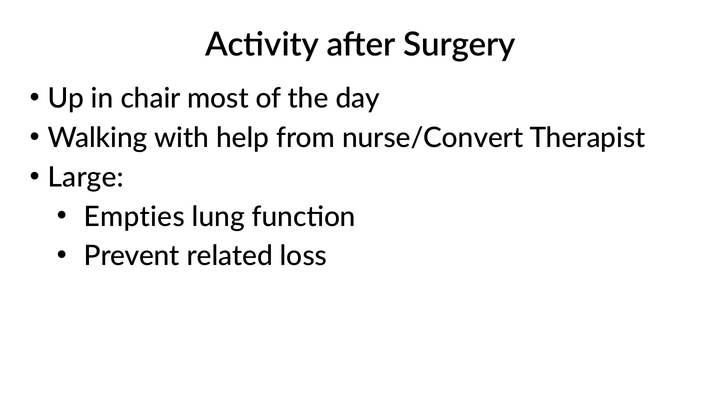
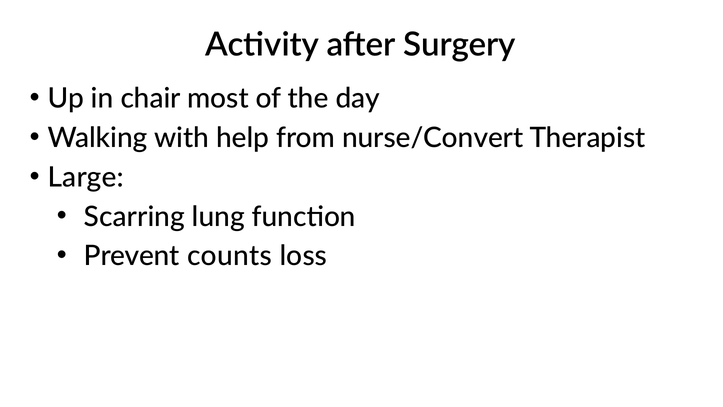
Empties: Empties -> Scarring (134, 217)
related: related -> counts (230, 256)
